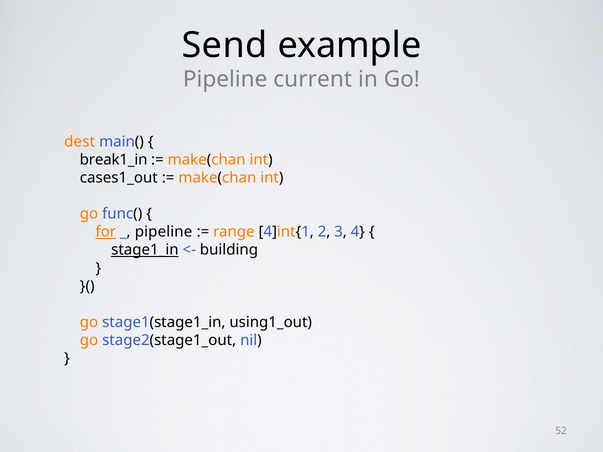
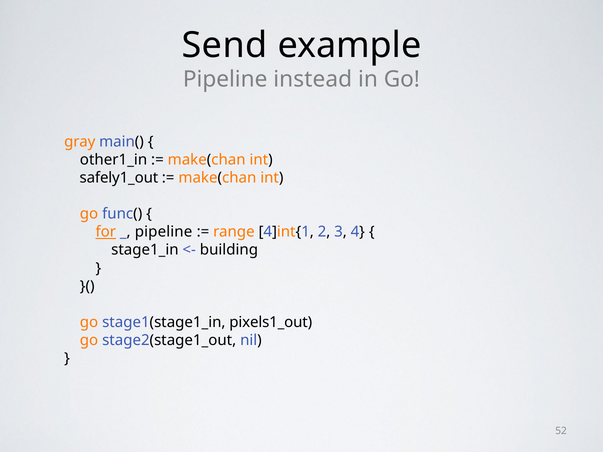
current: current -> instead (313, 79)
dest: dest -> gray (80, 142)
break1_in: break1_in -> other1_in (114, 160)
cases1_out: cases1_out -> safely1_out (119, 178)
stage1_in underline: present -> none (145, 250)
using1_out: using1_out -> pixels1_out (271, 323)
